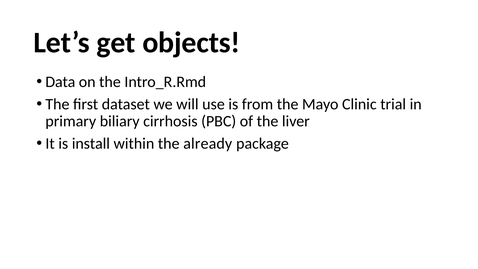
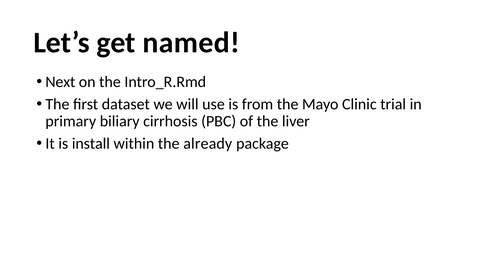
objects: objects -> named (191, 43)
Data: Data -> Next (60, 82)
